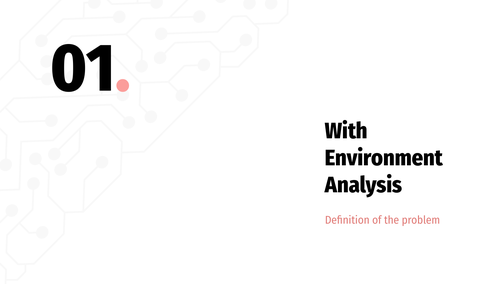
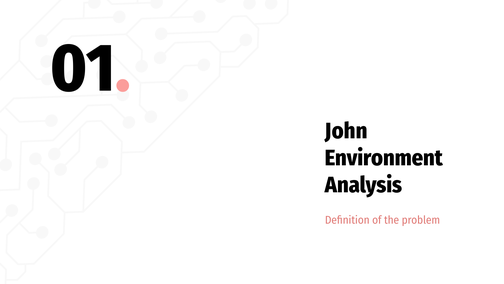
With: With -> John (346, 131)
